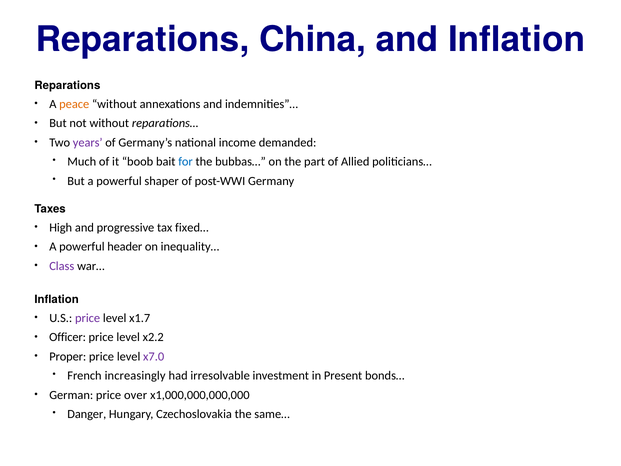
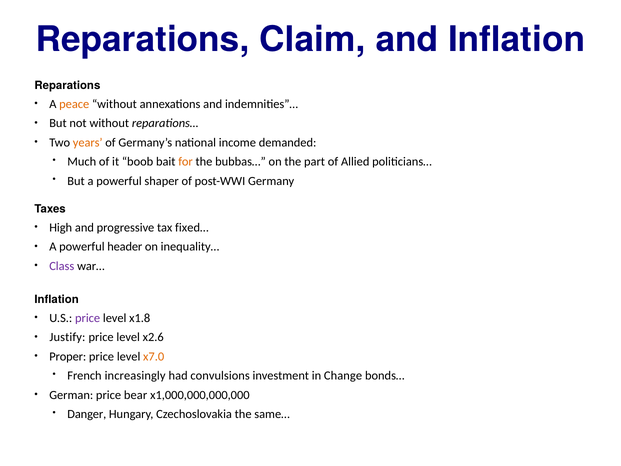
China: China -> Claim (312, 40)
years colour: purple -> orange (88, 142)
for colour: blue -> orange (186, 162)
x1.7: x1.7 -> x1.8 (140, 318)
Officer: Officer -> Justify (67, 337)
x2.2: x2.2 -> x2.6 (153, 337)
x7.0 colour: purple -> orange (154, 356)
irresolvable: irresolvable -> convulsions (220, 376)
Present: Present -> Change (343, 376)
over: over -> bear (136, 395)
